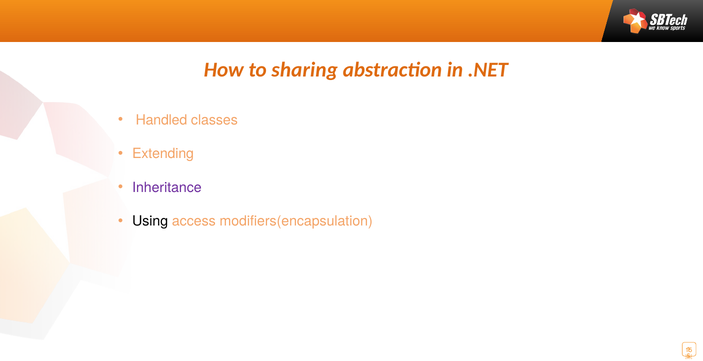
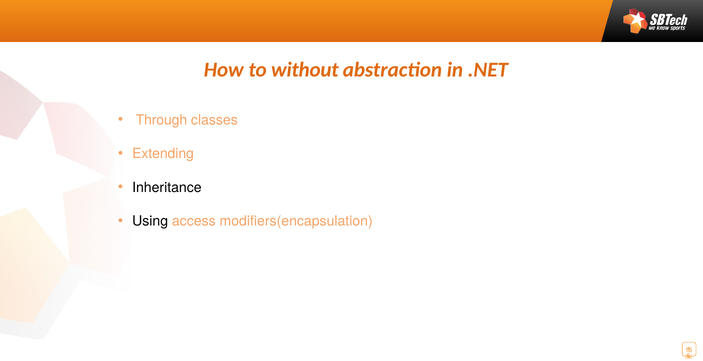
sharing: sharing -> without (305, 70)
Handled: Handled -> Through (161, 120)
Inheritance colour: purple -> black (167, 187)
